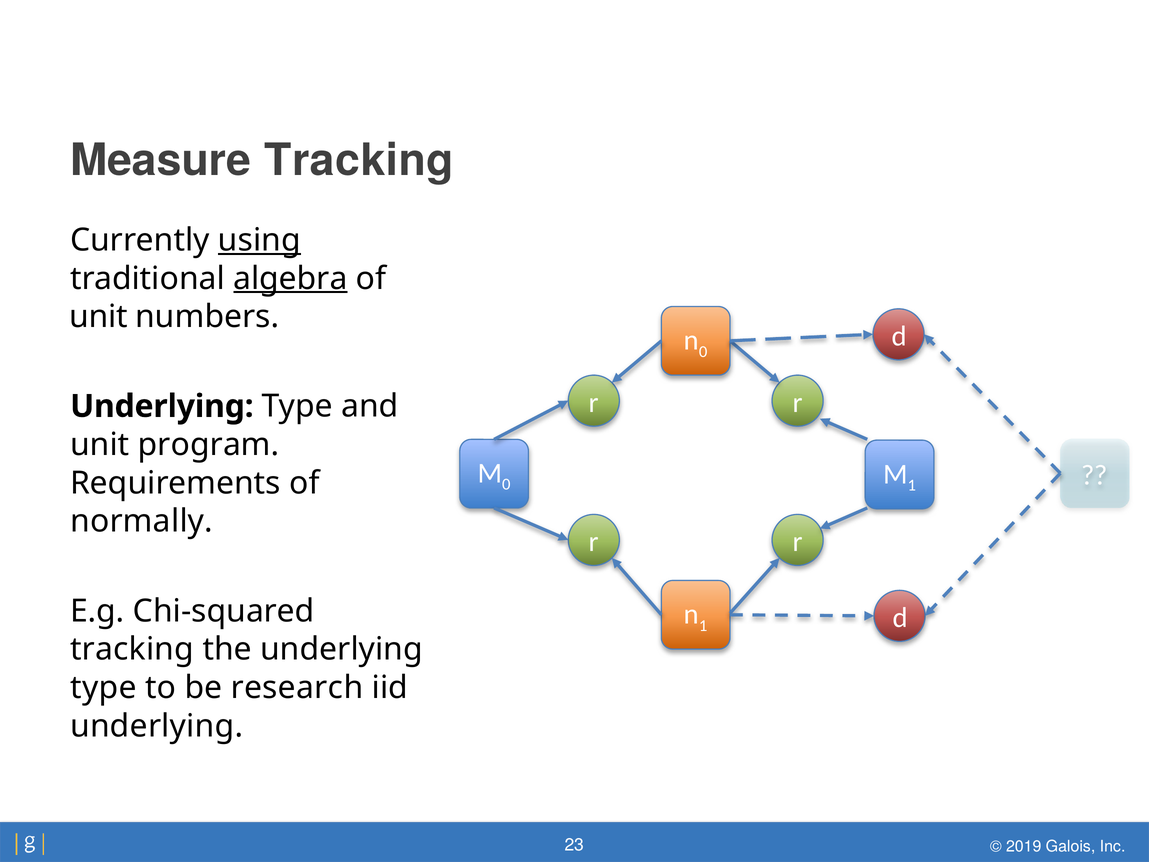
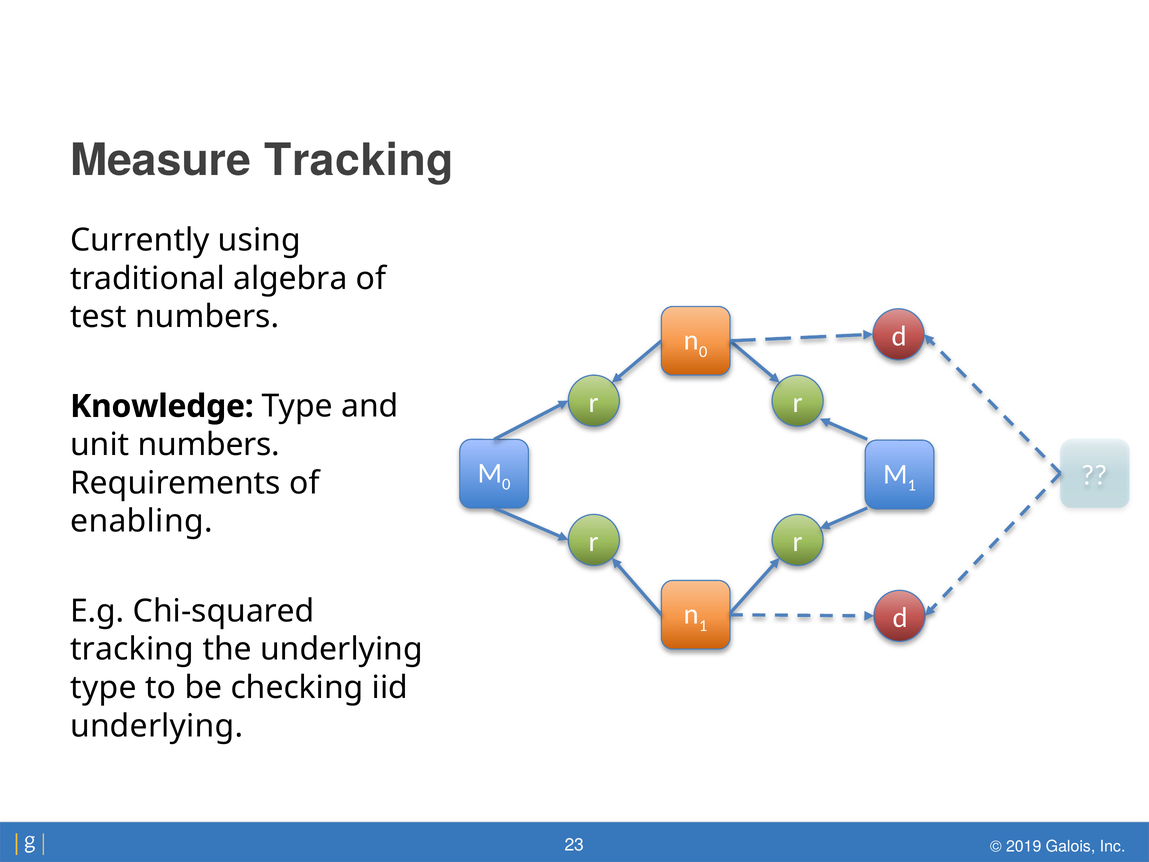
using underline: present -> none (259, 240)
algebra underline: present -> none (290, 278)
unit: unit -> test (98, 317)
Underlying: Underlying -> Knowledge (162, 406)
unit program: program -> numbers (209, 445)
normally: normally -> enabling (141, 521)
research: research -> checking (297, 688)
